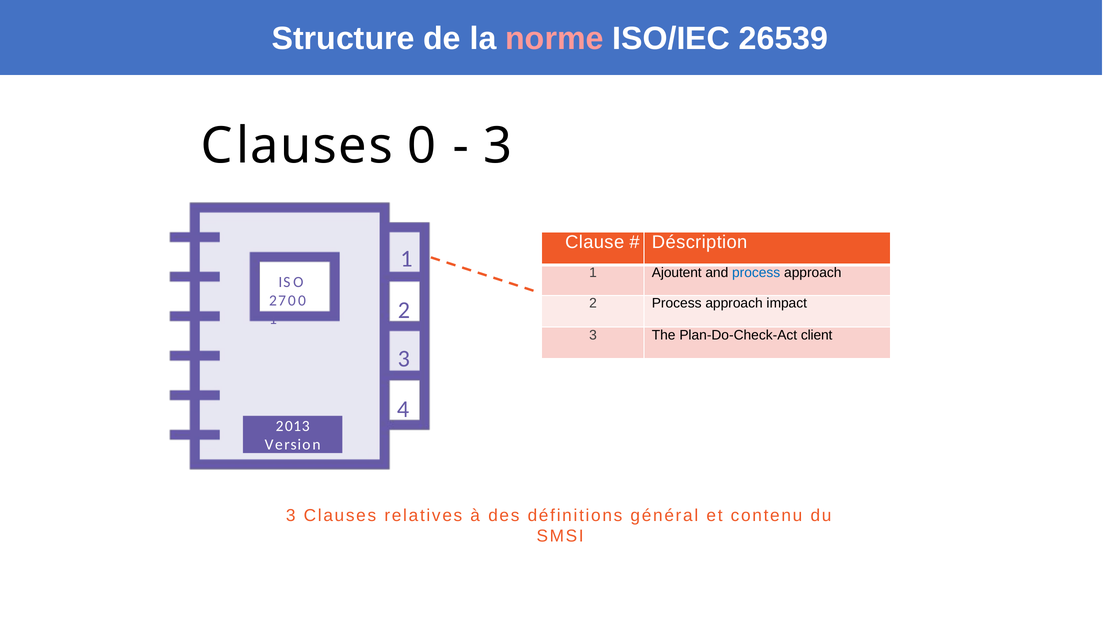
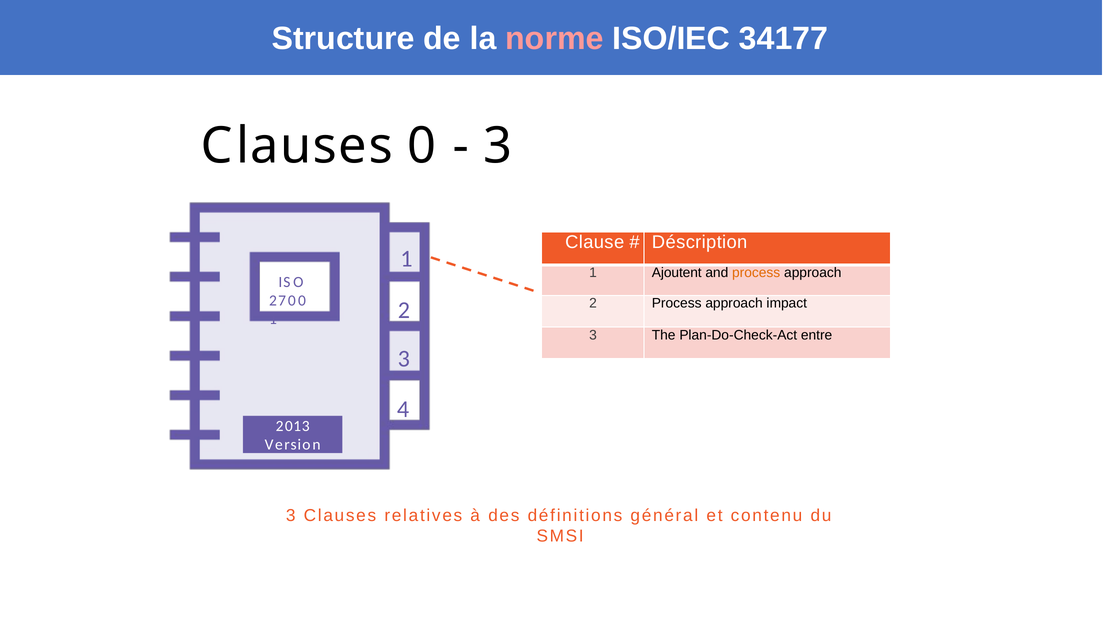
26539: 26539 -> 34177 (784, 39)
process colour: blue -> orange (756, 273)
client: client -> entre (817, 335)
